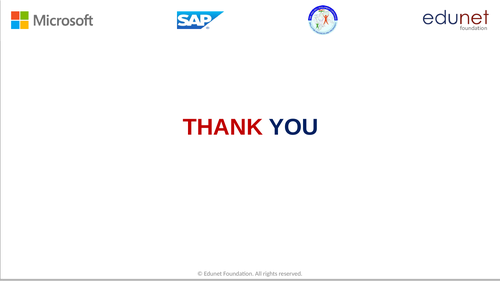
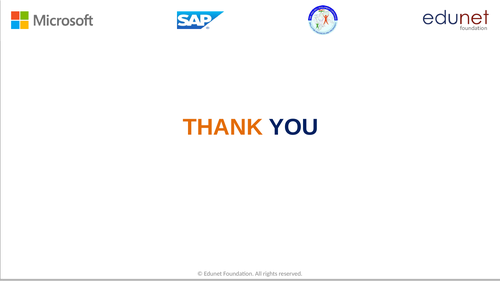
THANK colour: red -> orange (223, 128)
